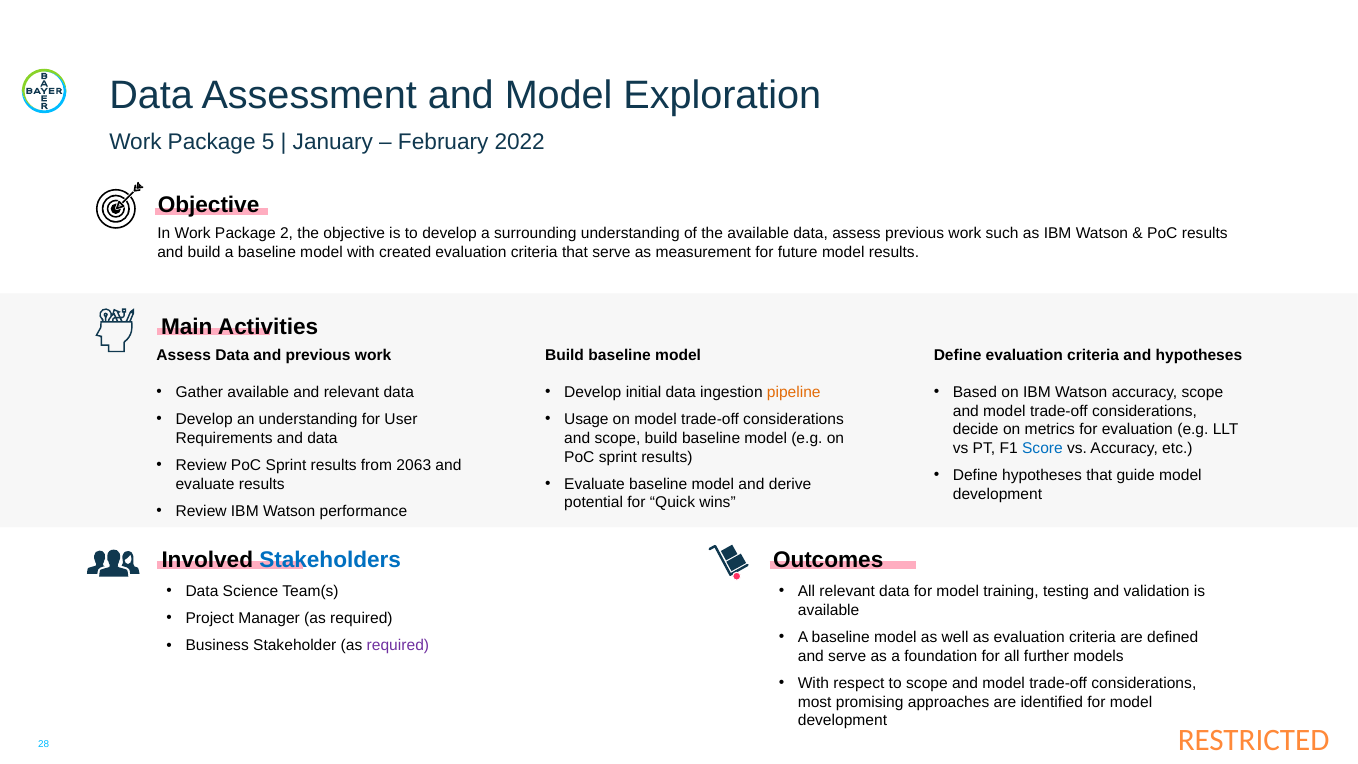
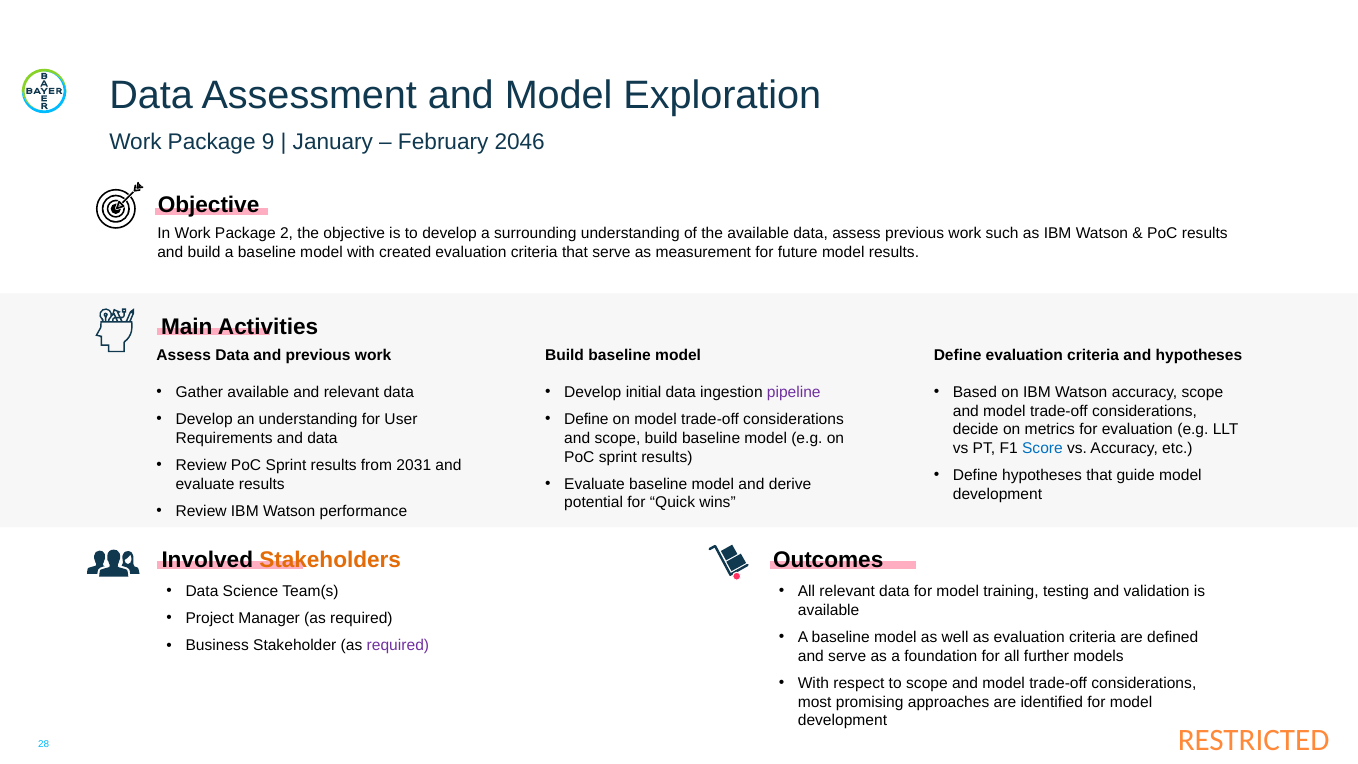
5: 5 -> 9 (268, 142)
2022: 2022 -> 2046 (520, 142)
pipeline colour: orange -> purple (794, 392)
Usage: Usage -> Define (586, 420)
2063: 2063 -> 2031 (414, 465)
Stakeholders colour: blue -> orange (330, 560)
